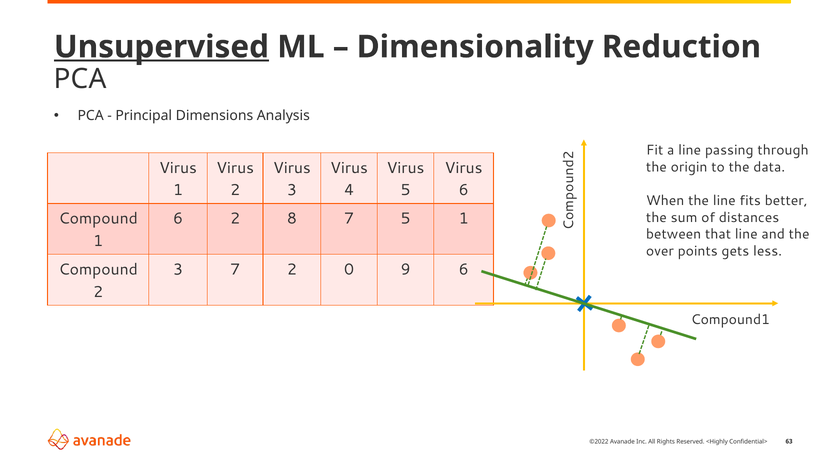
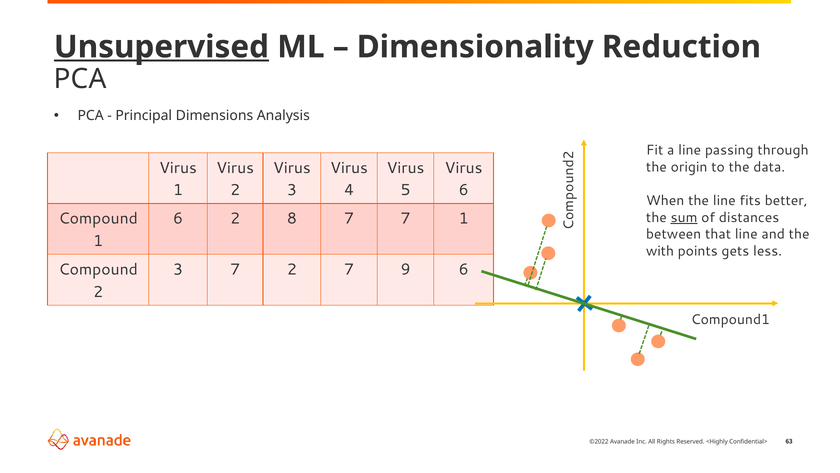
sum underline: none -> present (684, 217)
7 5: 5 -> 7 (406, 218)
over: over -> with (660, 251)
2 0: 0 -> 7 (349, 269)
